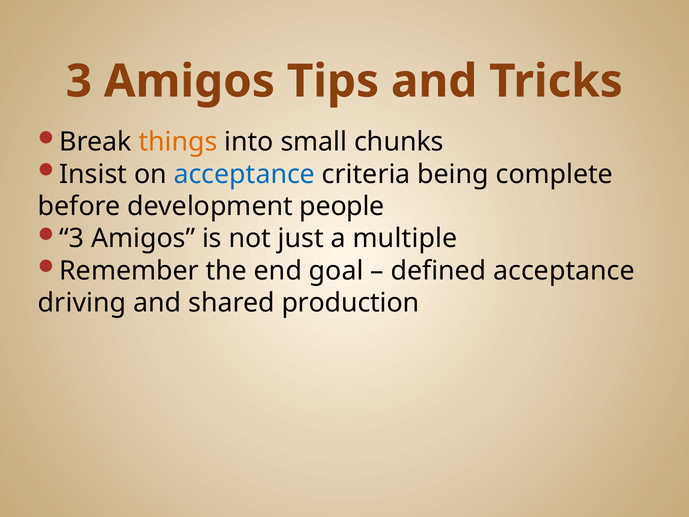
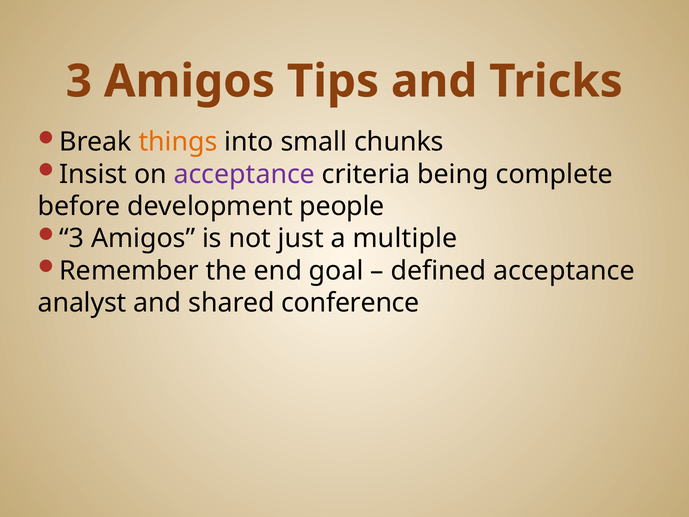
acceptance colour: blue -> purple (244, 174)
driving: driving -> analyst (82, 303)
production: production -> conference (350, 303)
